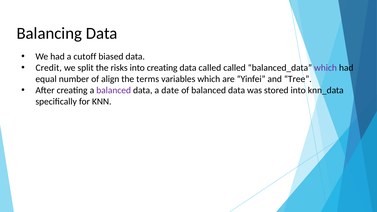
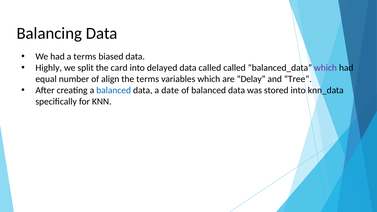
a cutoff: cutoff -> terms (85, 56)
Credit: Credit -> Highly (49, 68)
risks: risks -> card (119, 68)
into creating: creating -> delayed (162, 68)
Yinfei: Yinfei -> Delay (251, 79)
balanced colour: purple -> blue (114, 90)
